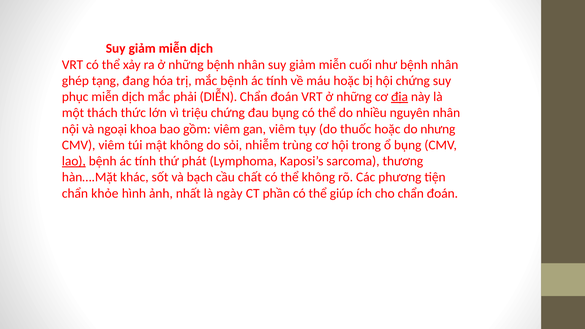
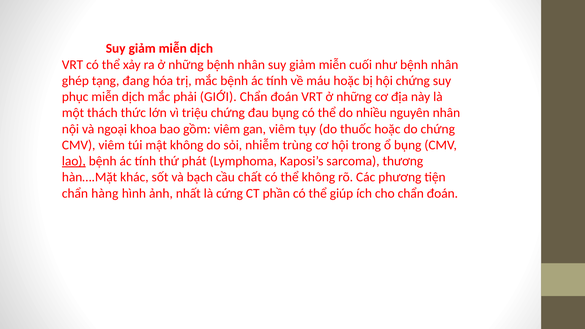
DIỄN: DIỄN -> GIỚI (218, 97)
địa underline: present -> none (400, 97)
do nhưng: nhưng -> chứng (438, 129)
khỏe: khỏe -> hàng (105, 193)
ngày: ngày -> cứng (230, 193)
